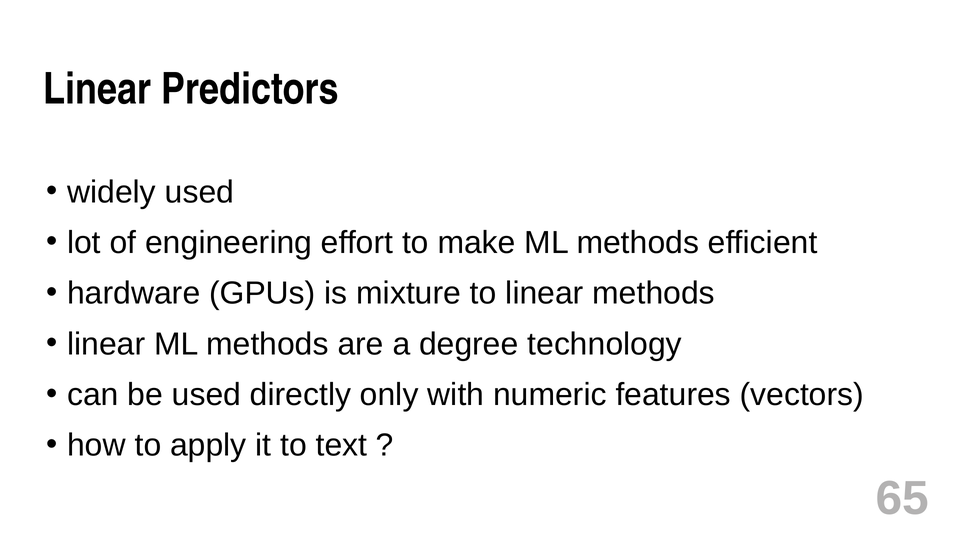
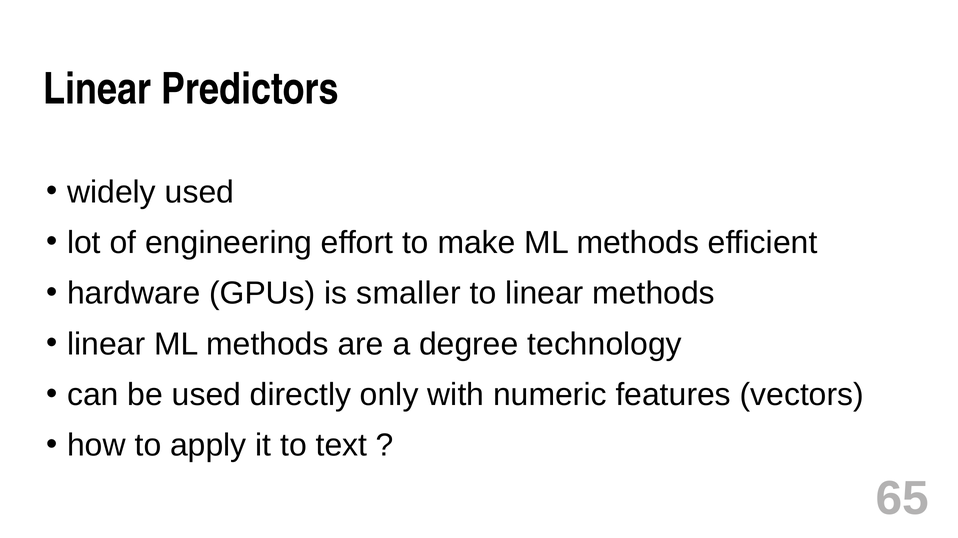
mixture: mixture -> smaller (409, 294)
